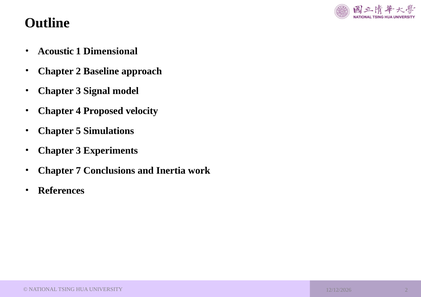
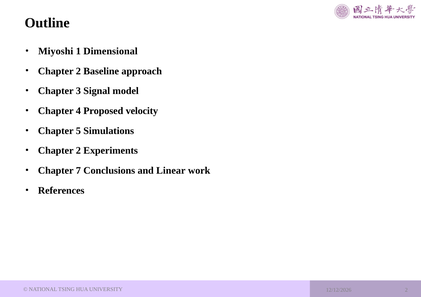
Acoustic: Acoustic -> Miyoshi (56, 51)
3: 3 -> 2 (78, 151)
Inertia: Inertia -> Linear (171, 171)
